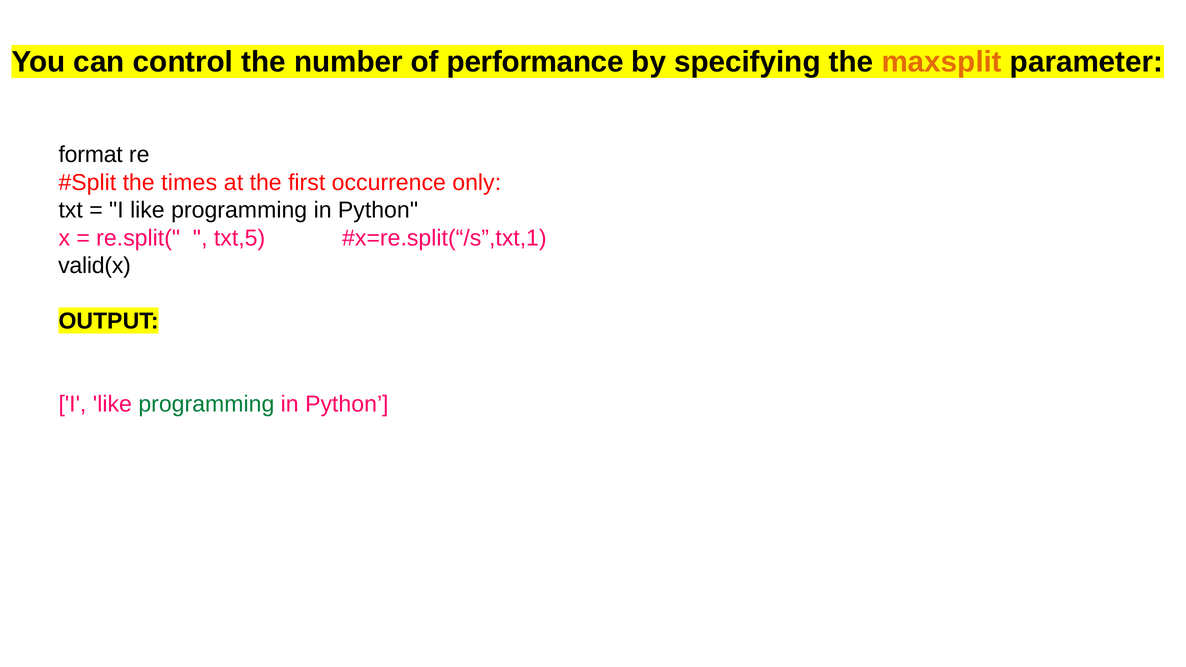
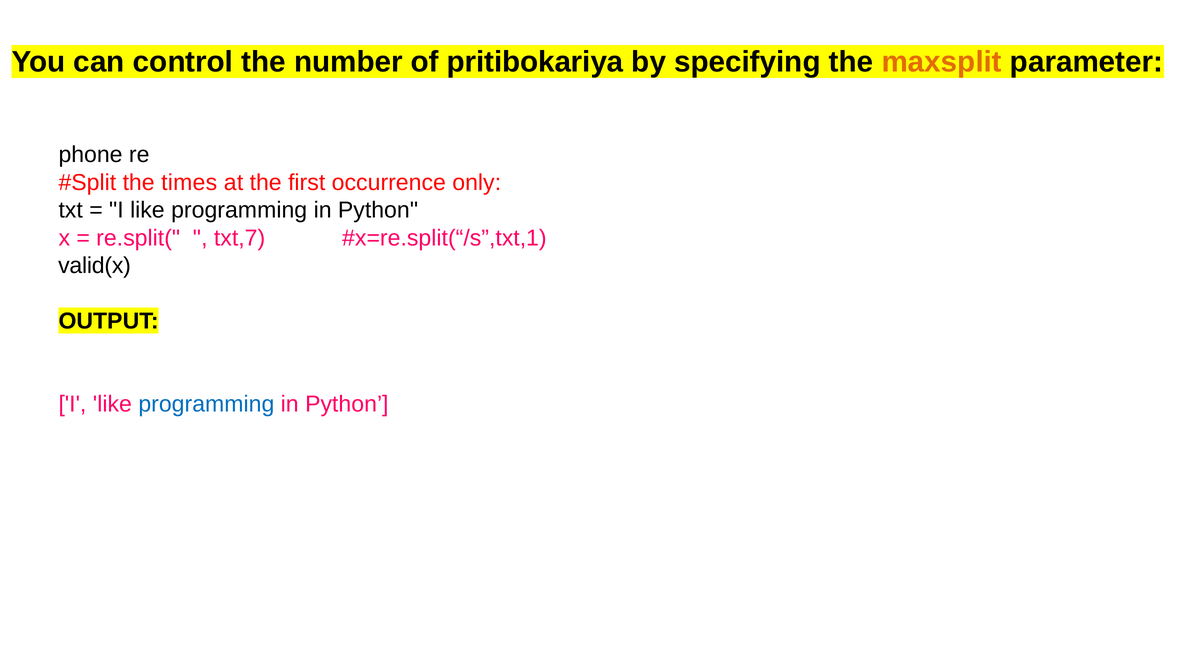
performance: performance -> pritibokariya (535, 62)
format: format -> phone (91, 155)
txt,5: txt,5 -> txt,7 (240, 238)
programming colour: green -> blue (206, 404)
